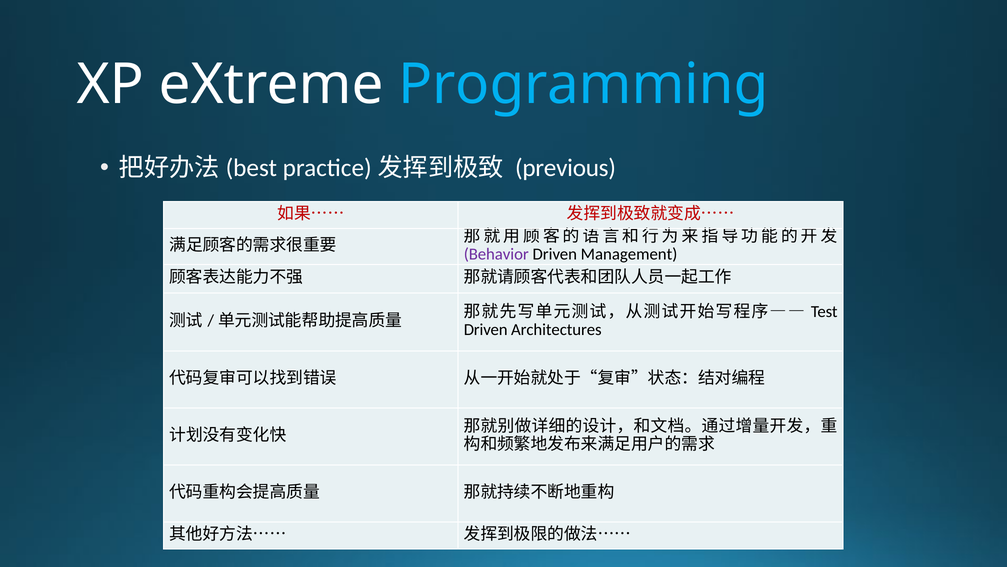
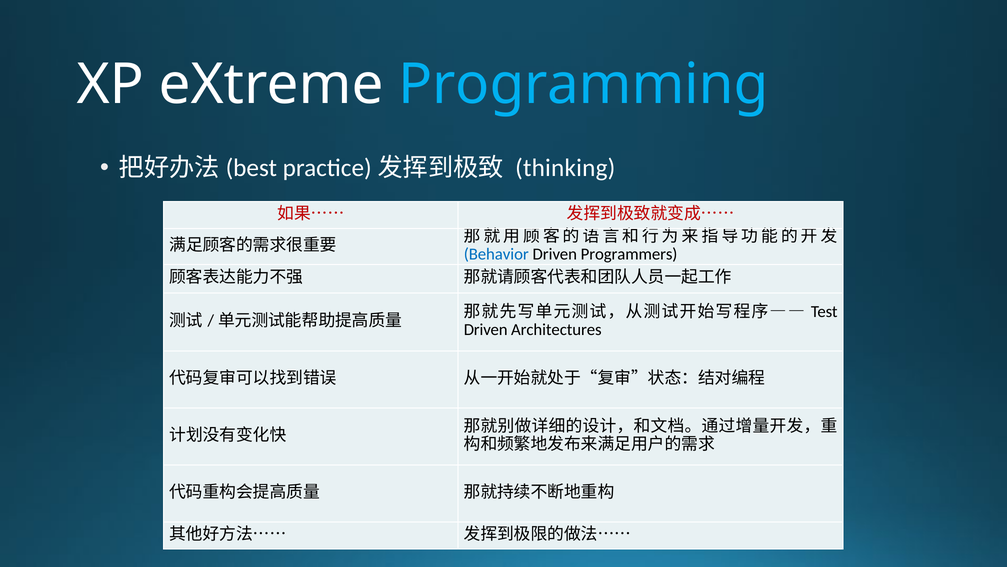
previous: previous -> thinking (565, 168)
Behavior colour: purple -> blue (496, 254)
Management: Management -> Programmers (629, 254)
